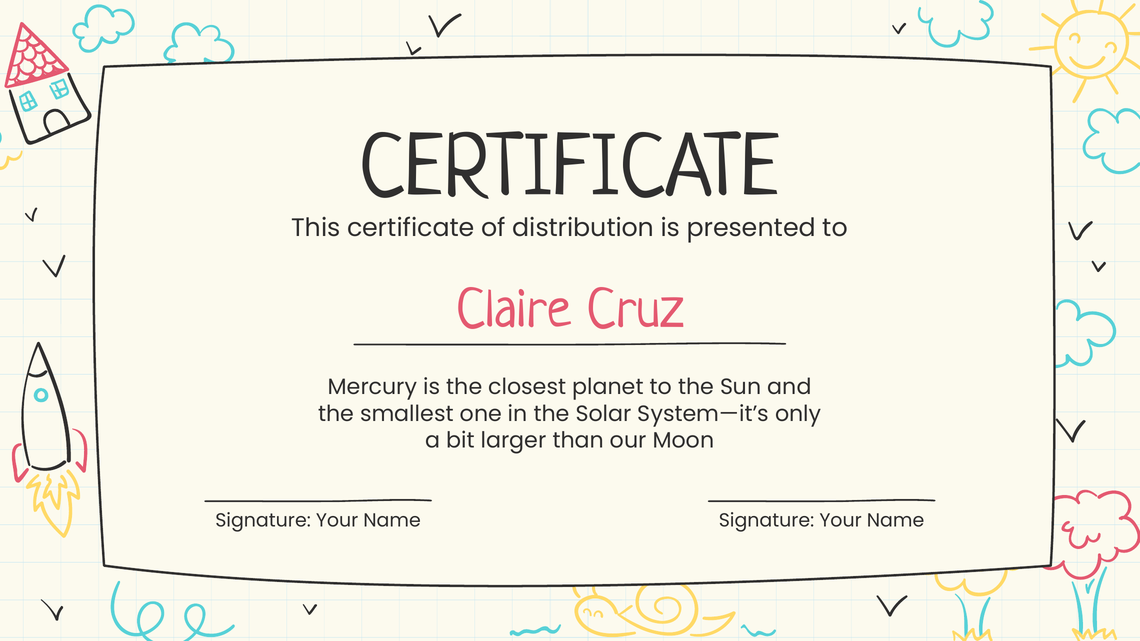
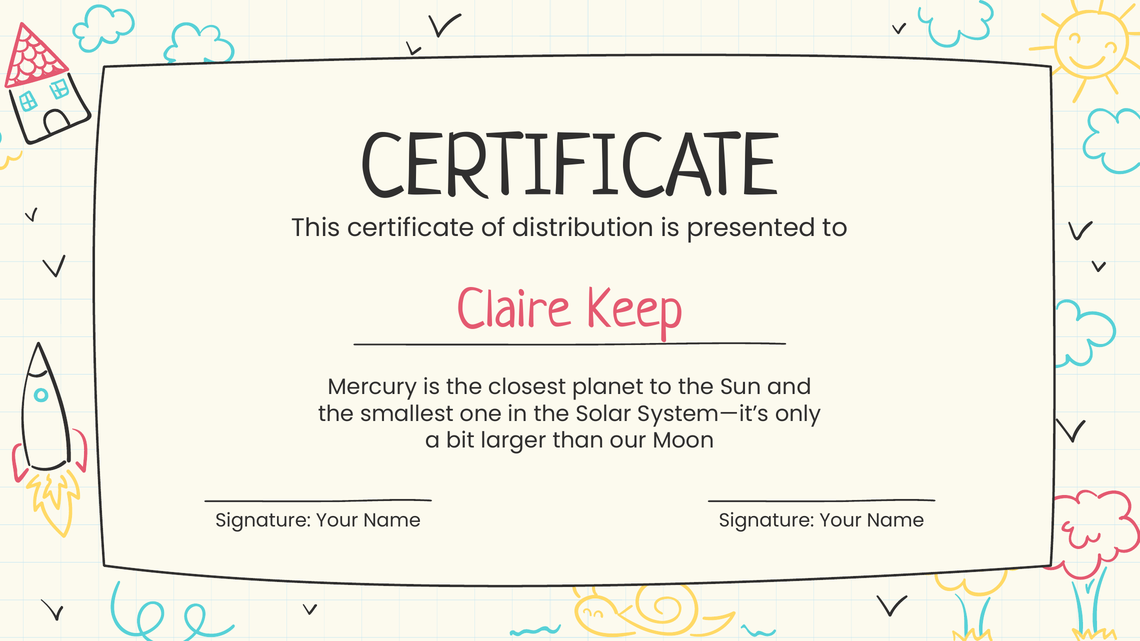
Cruz: Cruz -> Keep (635, 309)
